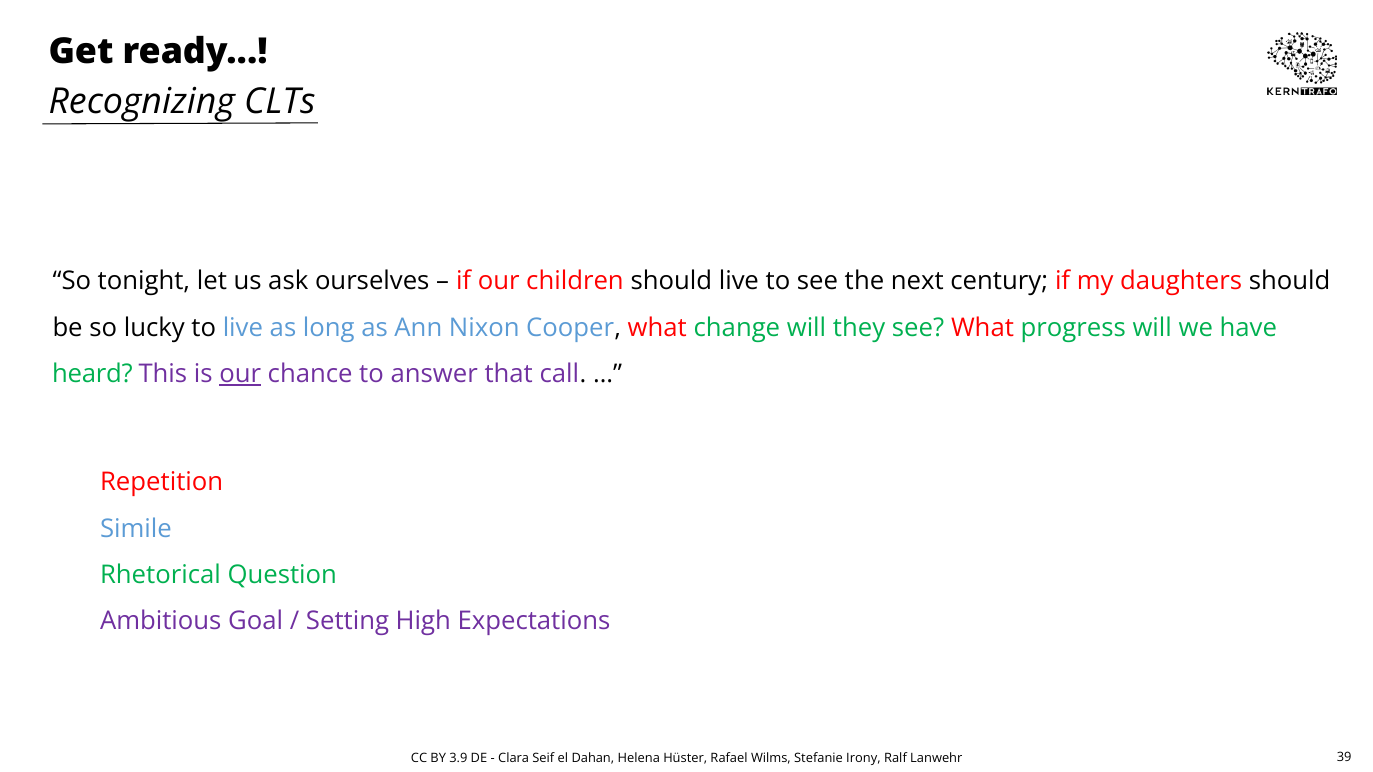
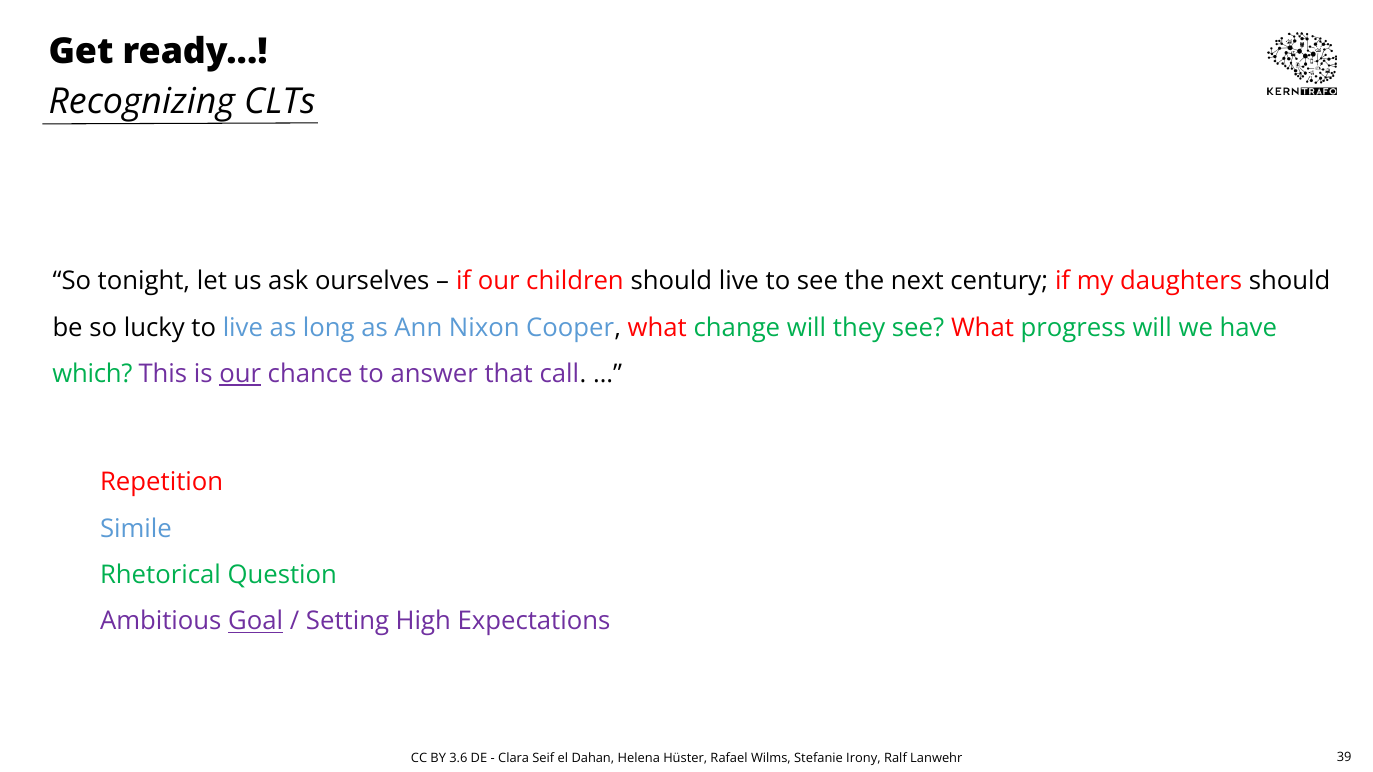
heard: heard -> which (92, 374)
Goal underline: none -> present (256, 622)
3.9: 3.9 -> 3.6 (458, 758)
